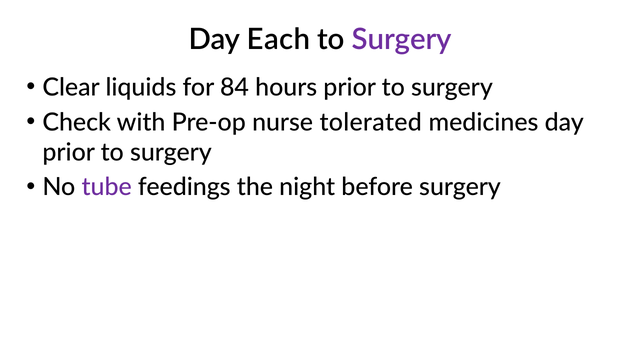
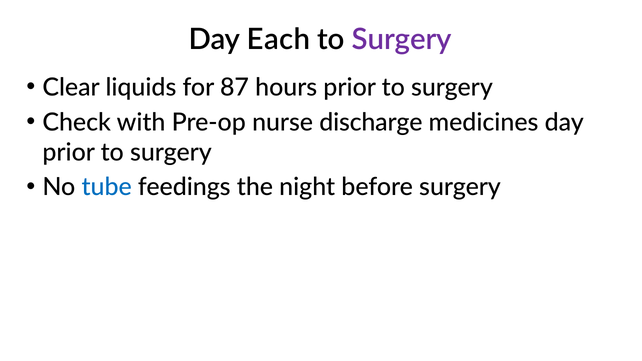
84: 84 -> 87 (234, 87)
tolerated: tolerated -> discharge (371, 122)
tube colour: purple -> blue (107, 187)
